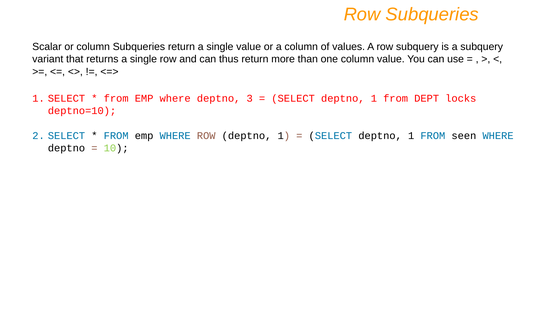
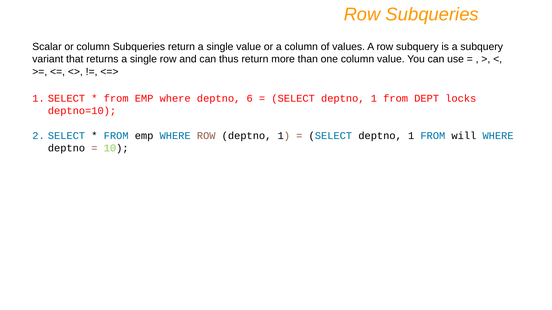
3: 3 -> 6 (250, 99)
seen: seen -> will (464, 136)
